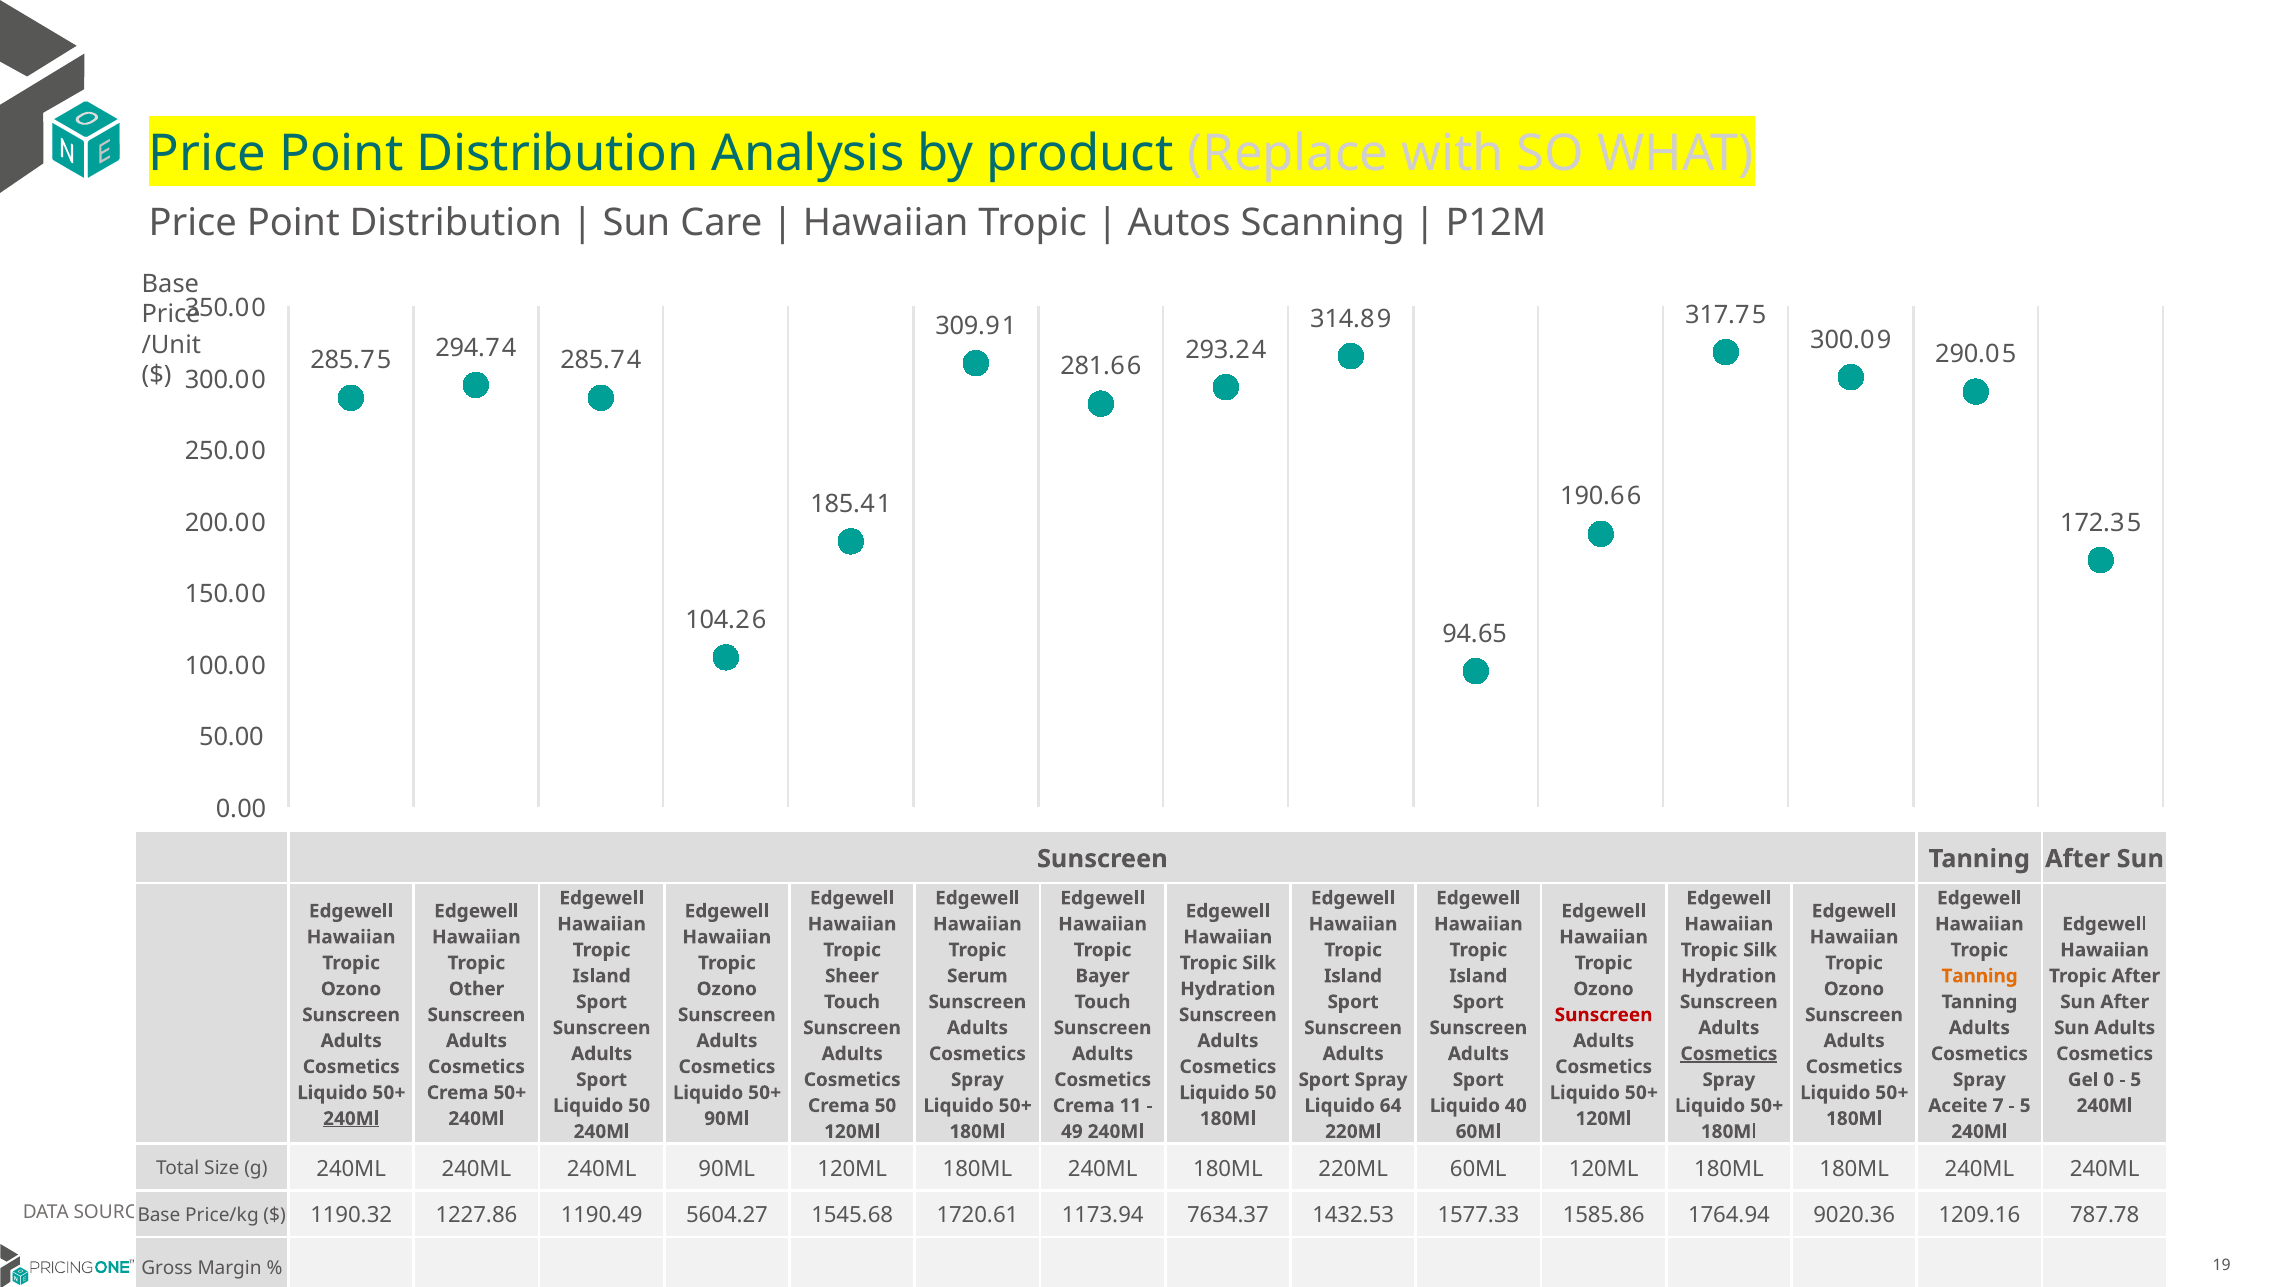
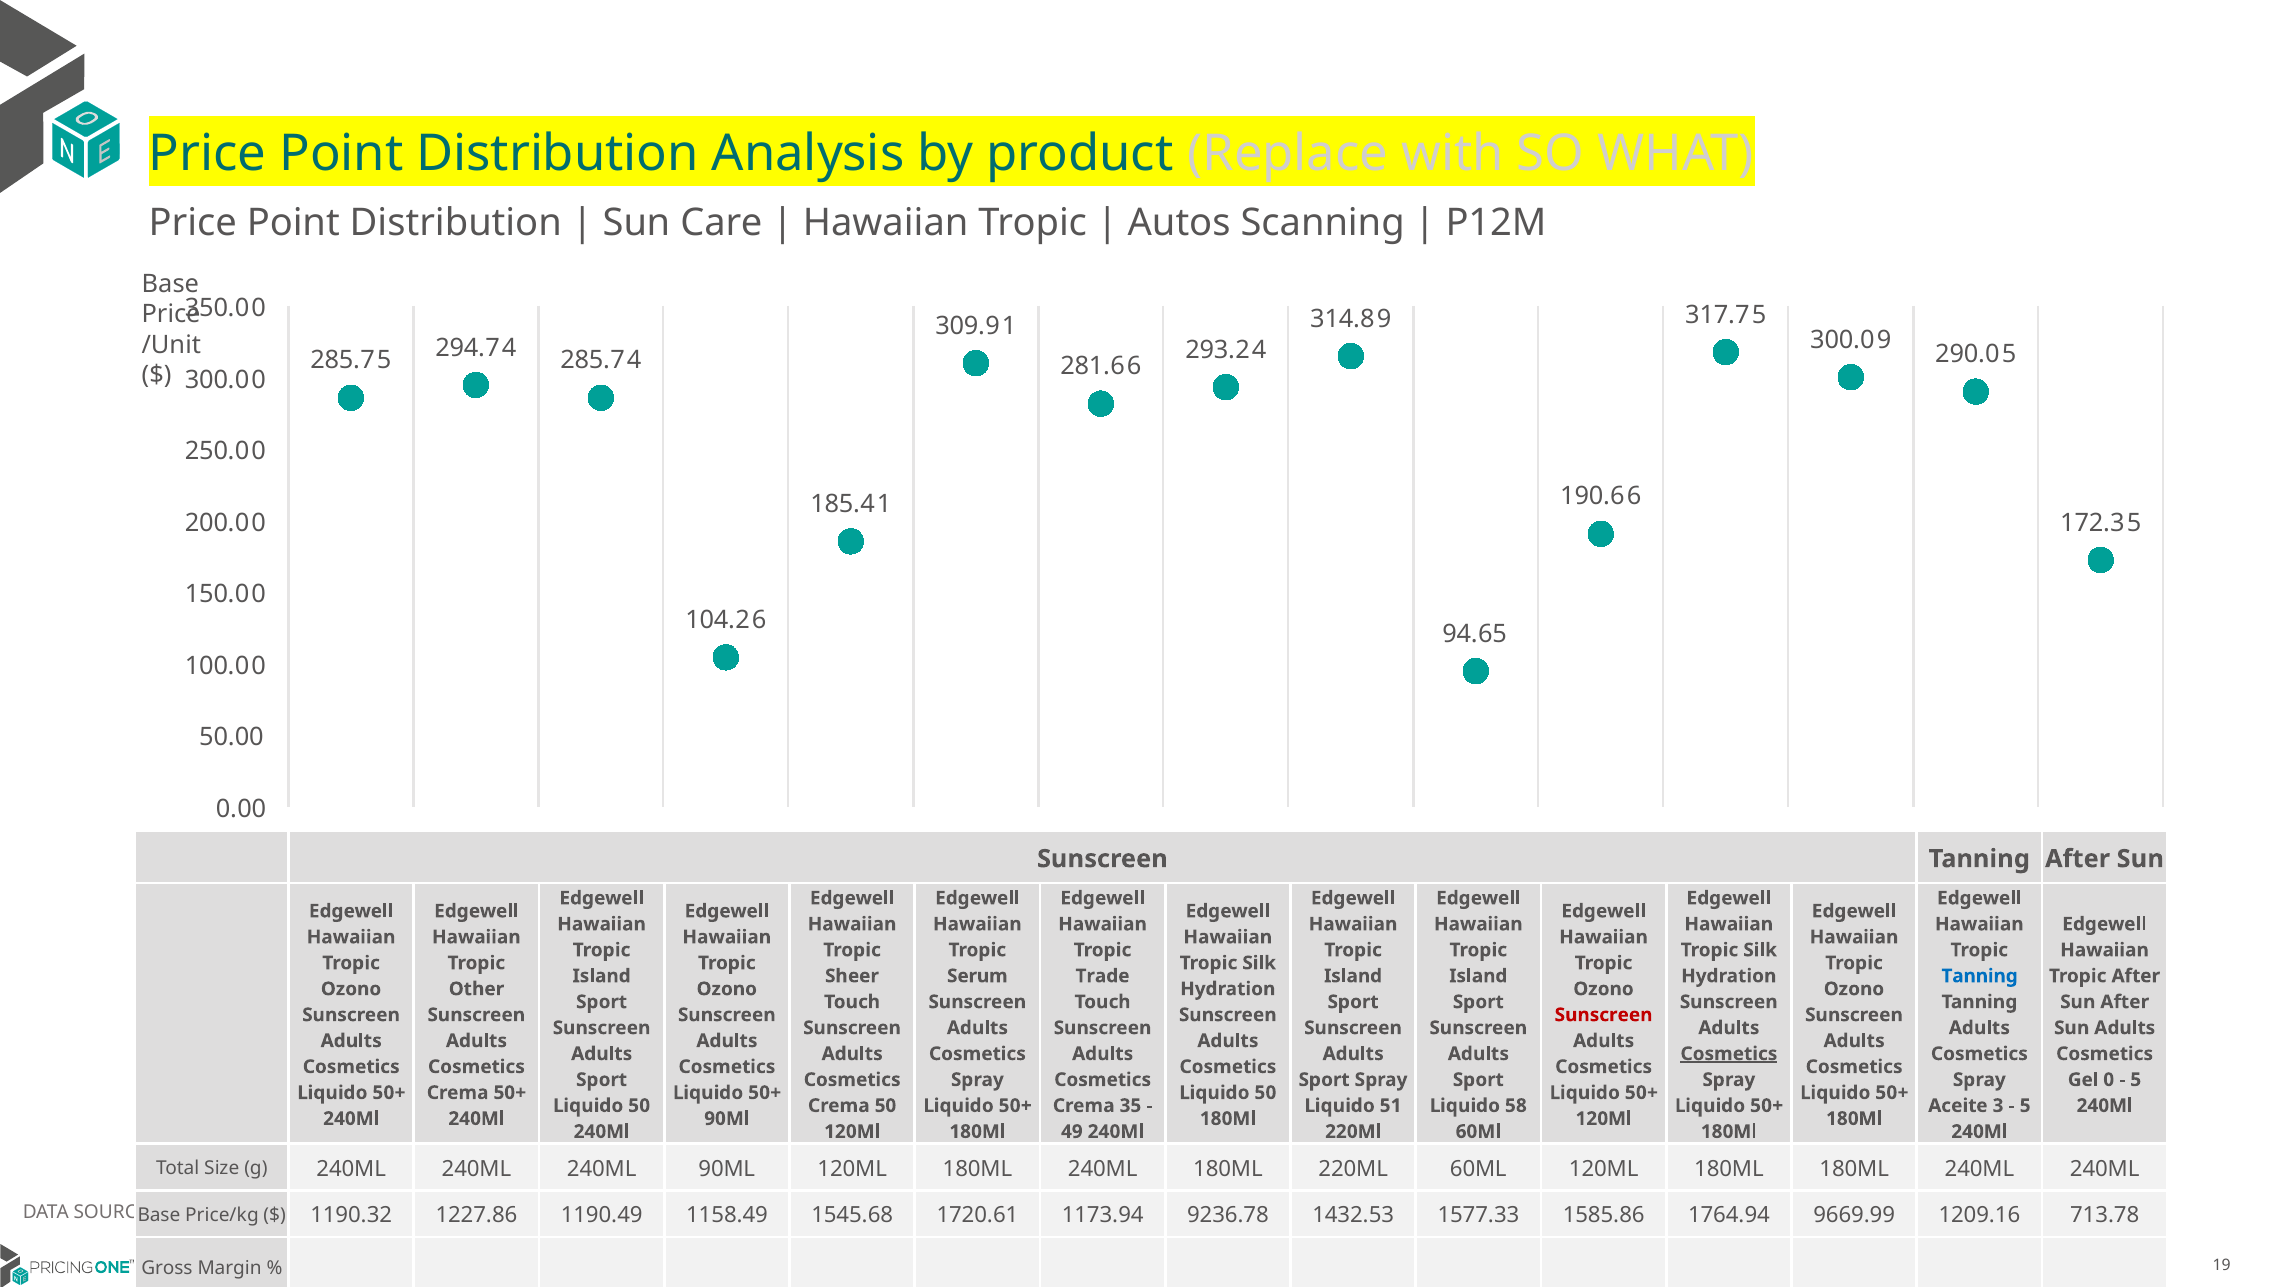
Bayer: Bayer -> Trade (1103, 976)
Tanning colour: orange -> blue (1980, 976)
11: 11 -> 35 (1130, 1105)
64: 64 -> 51 (1391, 1105)
40: 40 -> 58 (1516, 1105)
7: 7 -> 3 (1998, 1105)
240Ml underline: present -> none (351, 1118)
5604.27: 5604.27 -> 1158.49 (727, 1215)
7634.37: 7634.37 -> 9236.78 (1228, 1215)
9020.36: 9020.36 -> 9669.99 (1854, 1215)
787.78: 787.78 -> 713.78 (2105, 1215)
